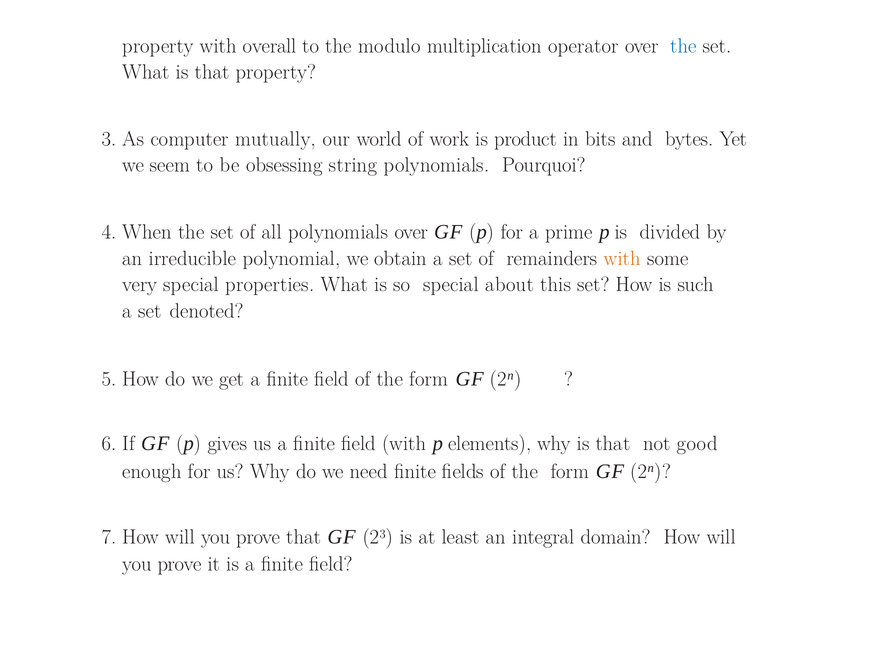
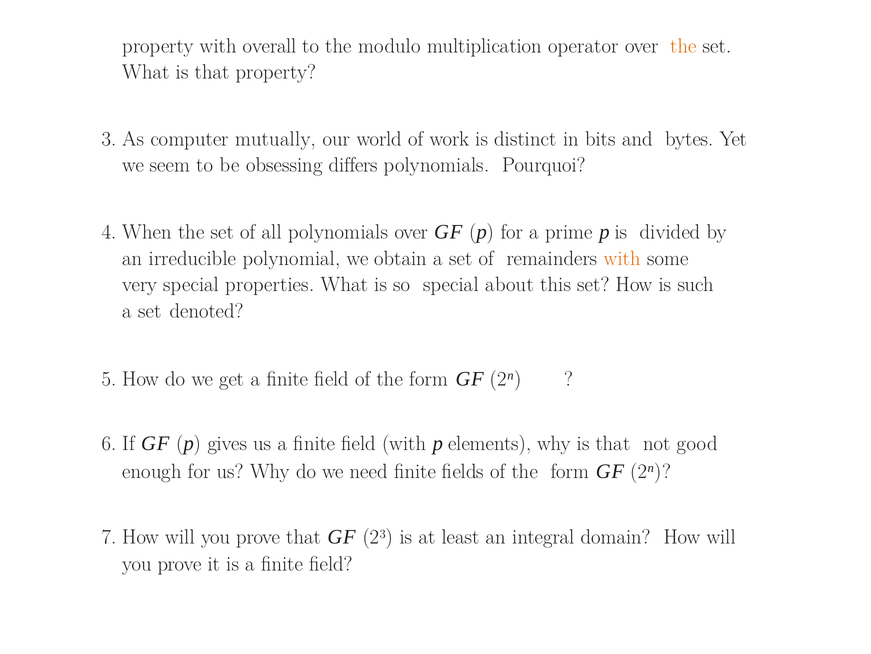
the colour: blue -> orange (683, 46)
product: product -> distinct (525, 139)
string: string -> differs (353, 165)
